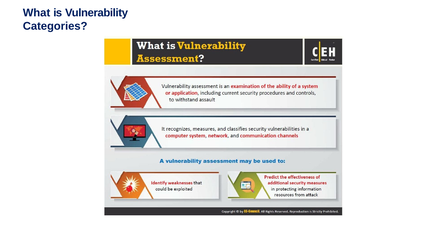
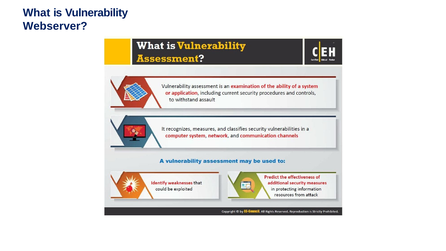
Categories: Categories -> Webserver (55, 26)
